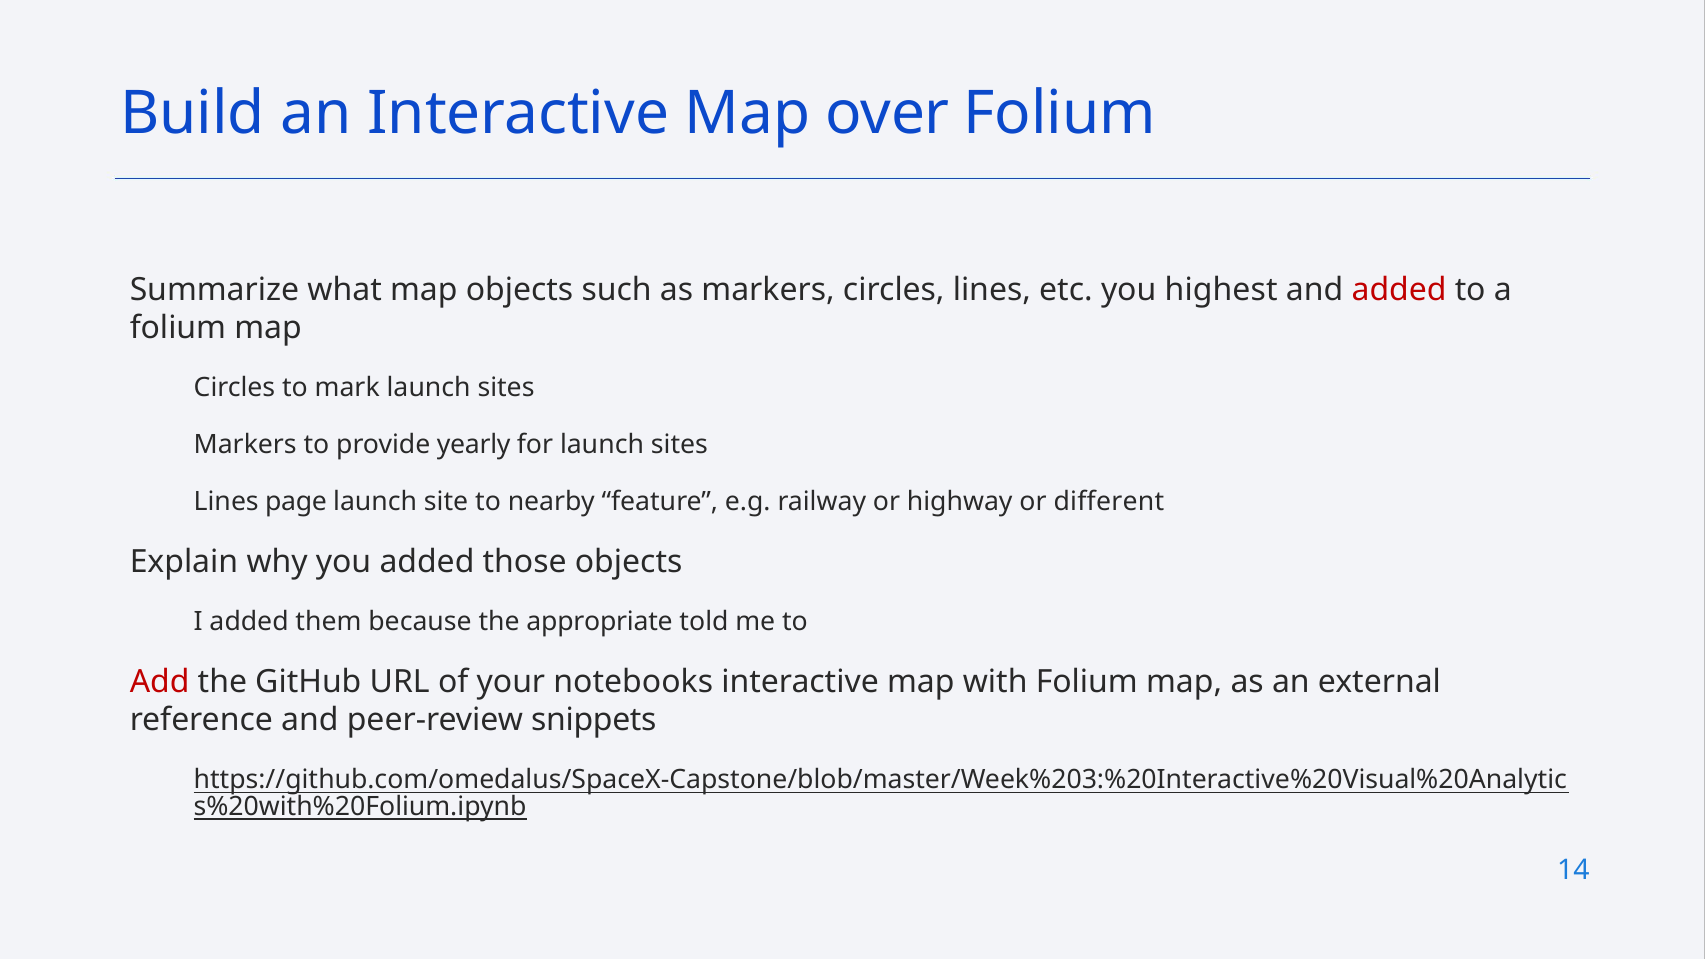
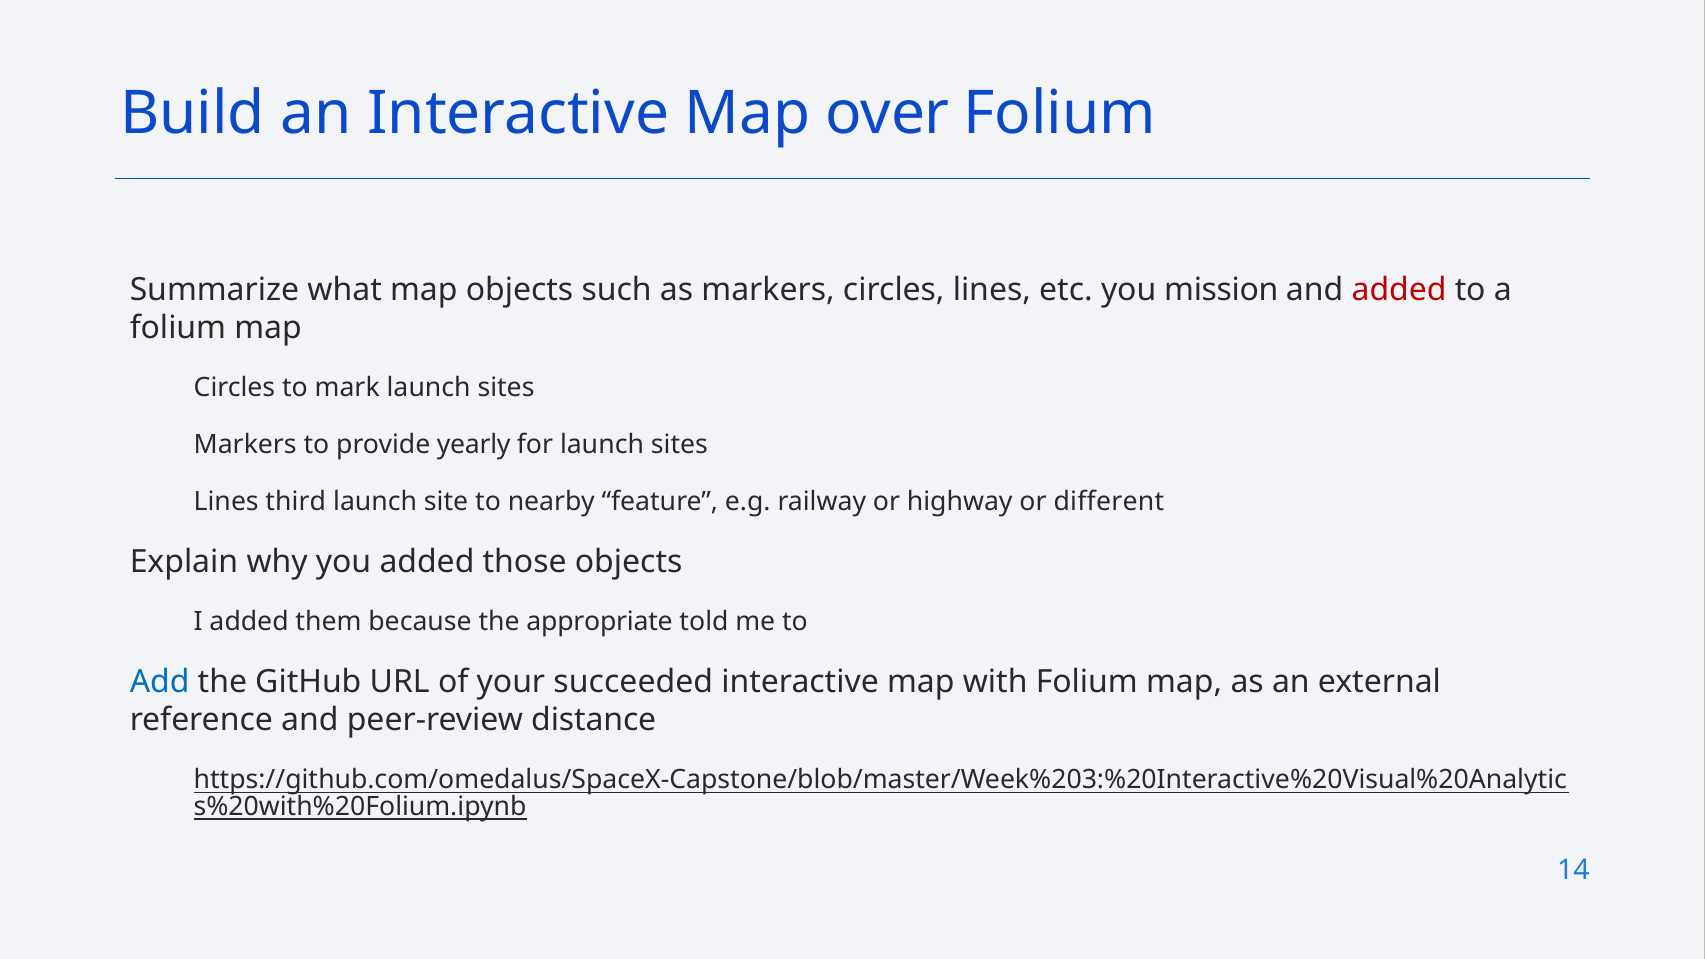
highest: highest -> mission (1221, 290)
page: page -> third (296, 502)
Add colour: red -> blue (160, 682)
notebooks: notebooks -> succeeded (633, 682)
snippets: snippets -> distance (594, 720)
